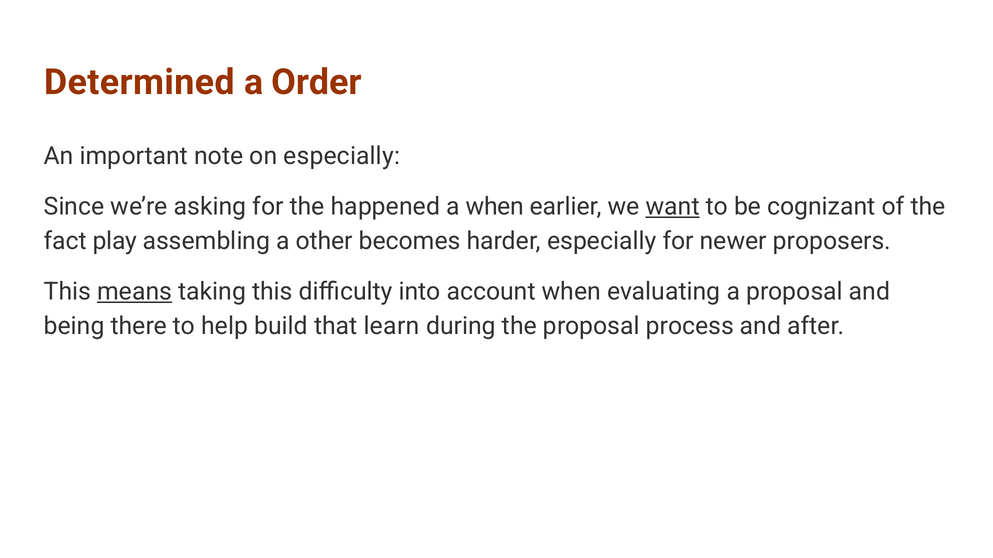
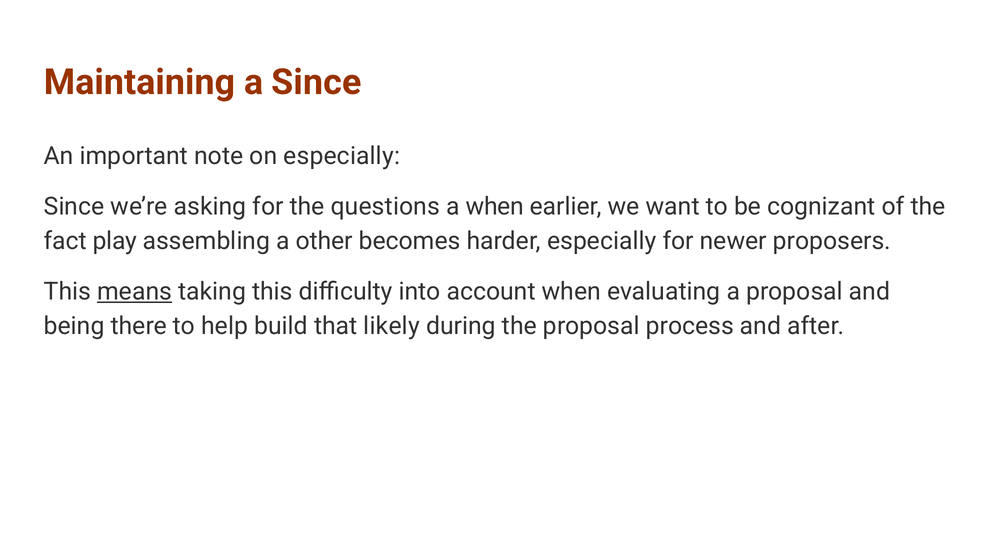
Determined: Determined -> Maintaining (139, 82)
a Order: Order -> Since (316, 82)
happened: happened -> questions (385, 207)
want underline: present -> none (673, 207)
learn: learn -> likely (392, 326)
